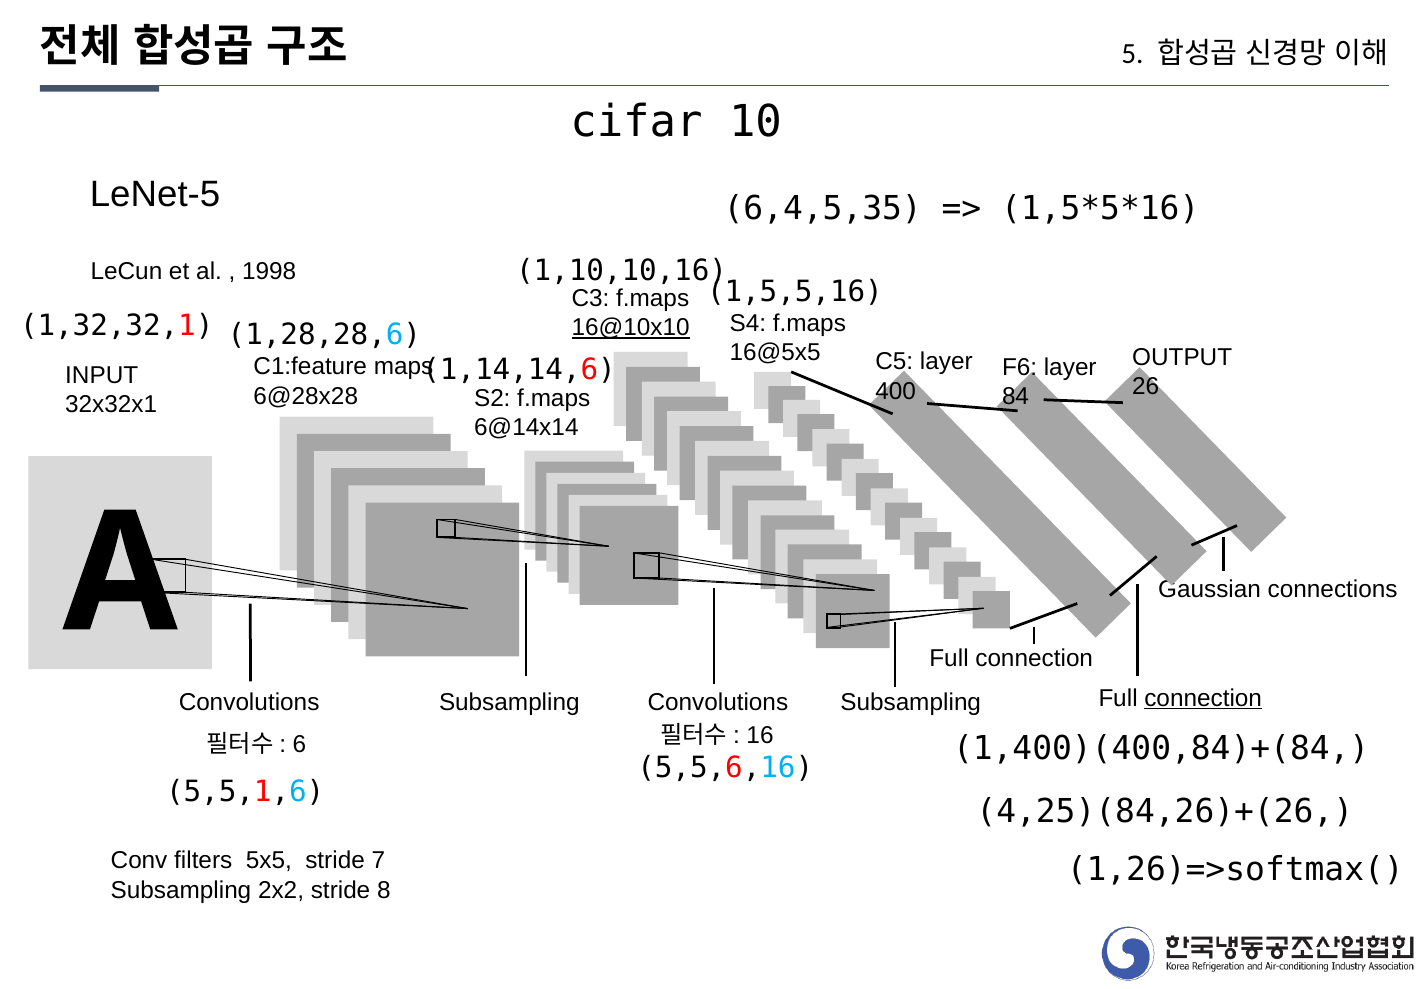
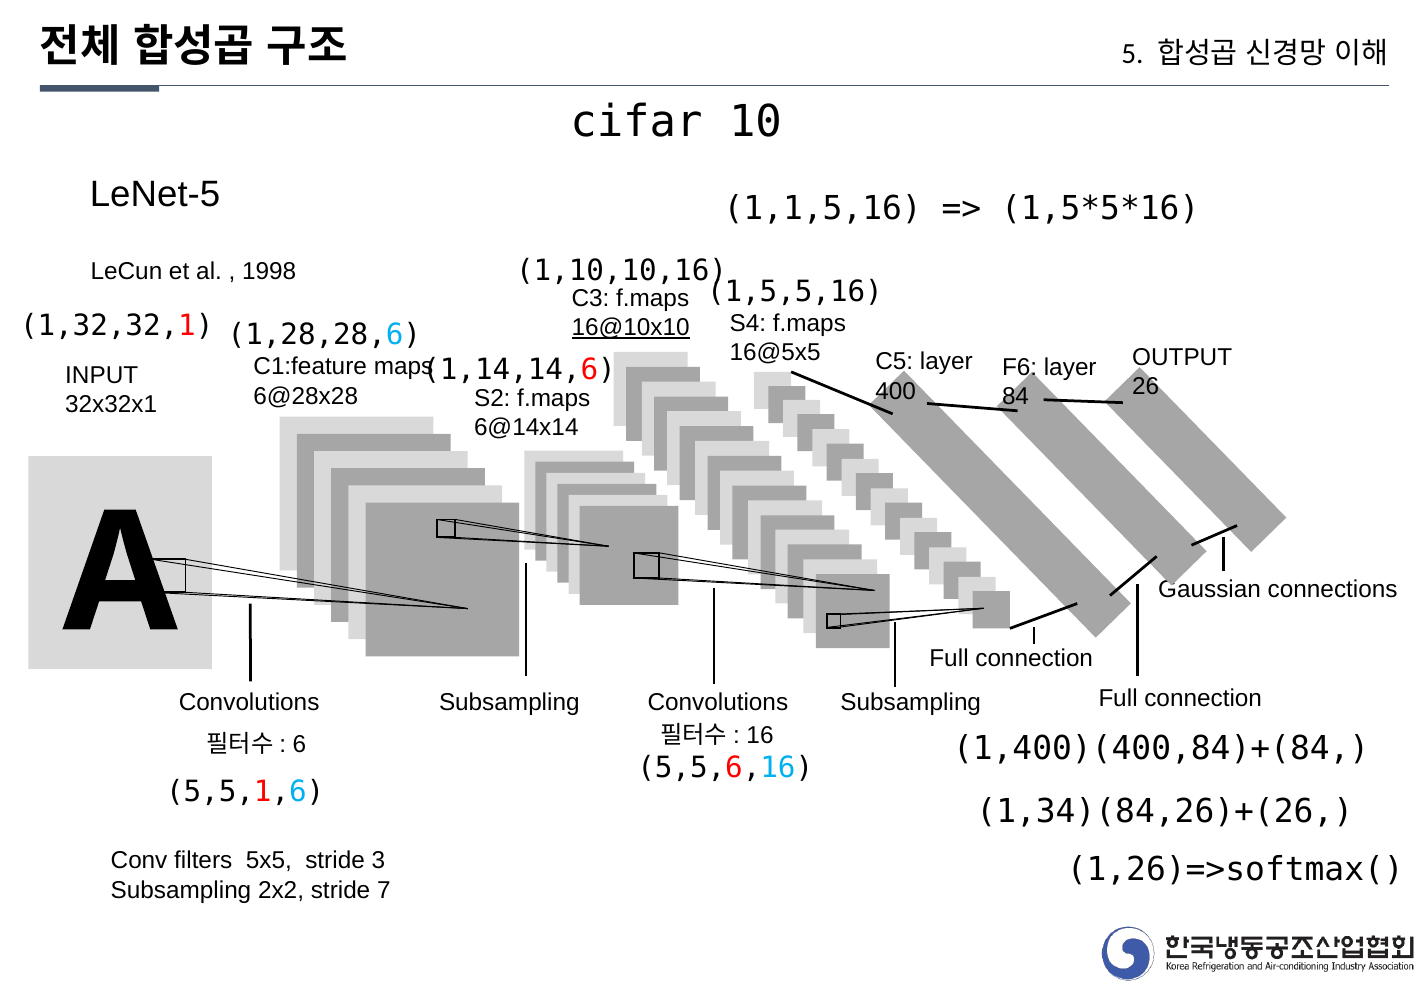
6,4,5,35: 6,4,5,35 -> 1,1,5,16 (823, 208)
connection underline: present -> none (1203, 698)
4,25)(84,26)+(26: 4,25)(84,26)+(26 -> 1,34)(84,26)+(26 (1165, 811)
7: 7 -> 3 (378, 861)
8: 8 -> 7 (384, 890)
